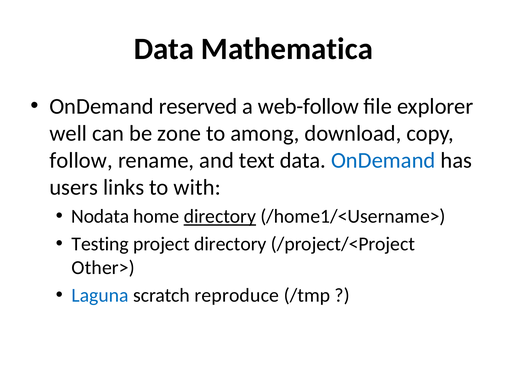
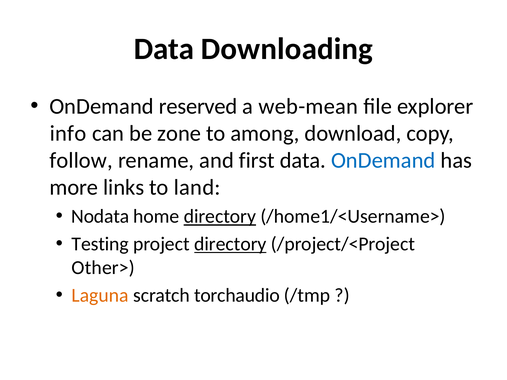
Mathematica: Mathematica -> Downloading (287, 49)
web-follow: web-follow -> web-mean (308, 106)
well: well -> info (68, 133)
text: text -> first (257, 160)
users: users -> more (74, 187)
with: with -> land (197, 187)
directory underline: none -> present (230, 244)
Laguna colour: blue -> orange (100, 296)
reproduce: reproduce -> torchaudio (237, 296)
